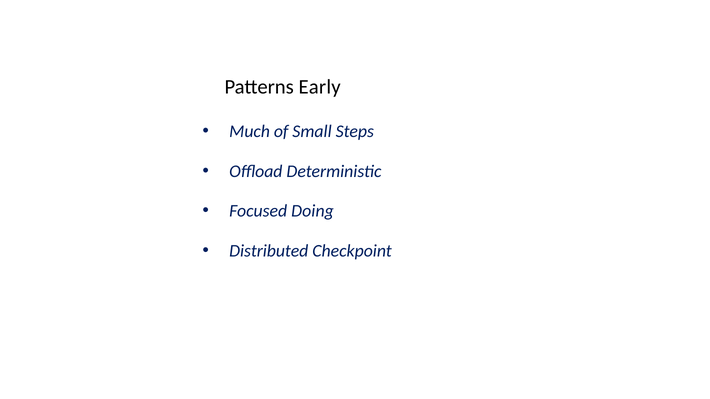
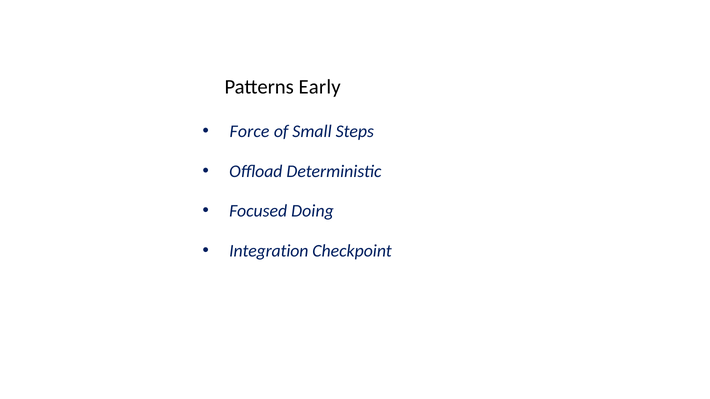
Much: Much -> Force (249, 132)
Distributed: Distributed -> Integration (269, 251)
